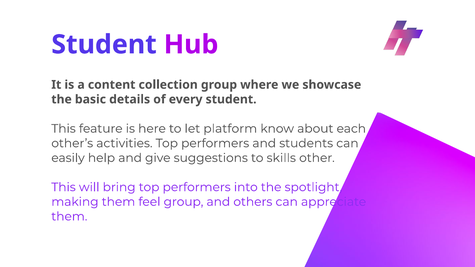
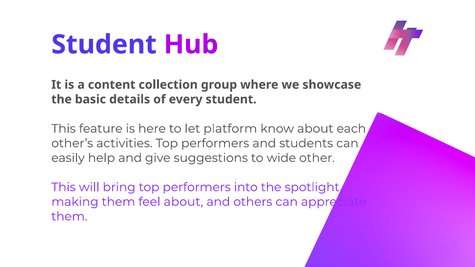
skills: skills -> wide (281, 158)
feel group: group -> about (183, 202)
